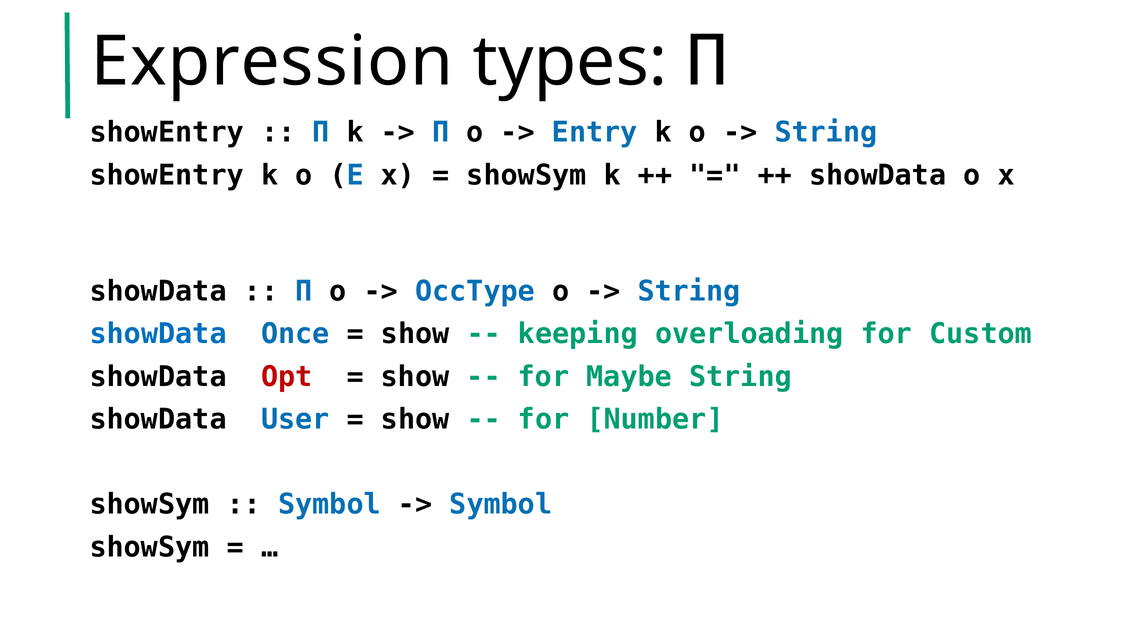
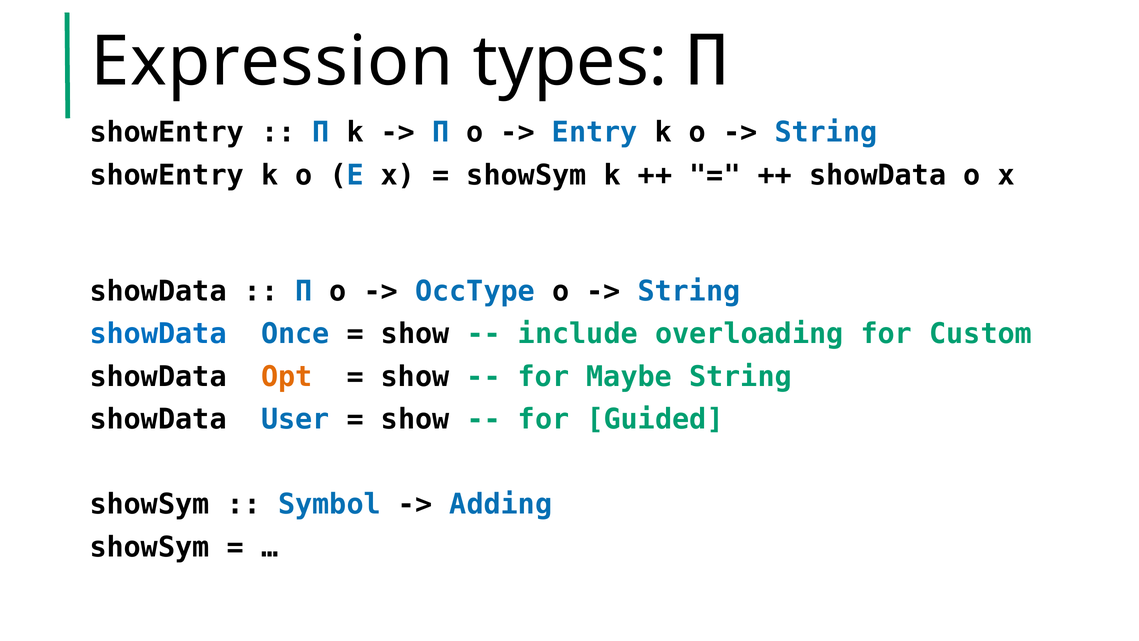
keeping: keeping -> include (578, 334)
Opt colour: red -> orange (287, 376)
Number: Number -> Guided (655, 419)
Symbol: Symbol -> Adding (501, 504)
